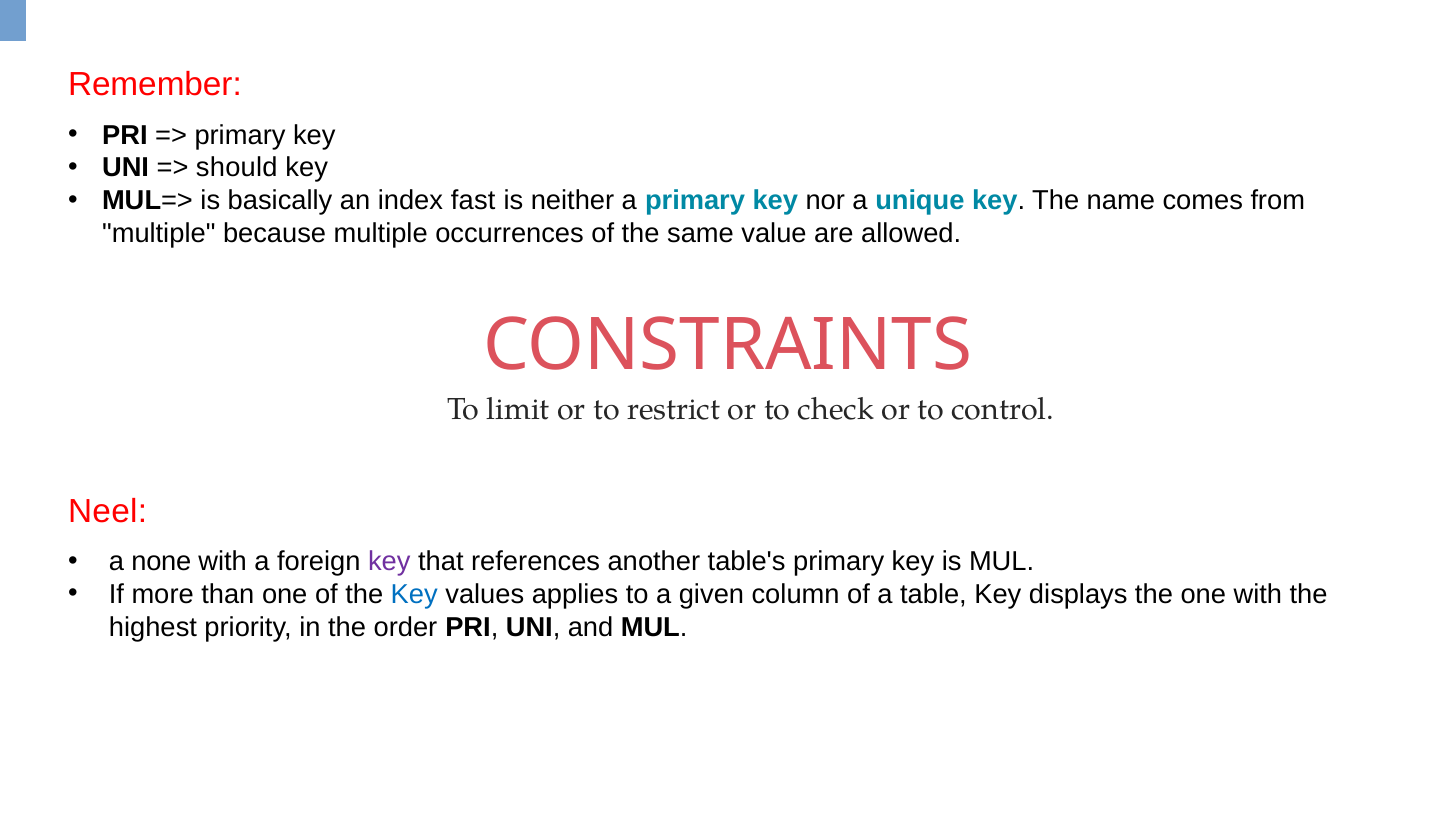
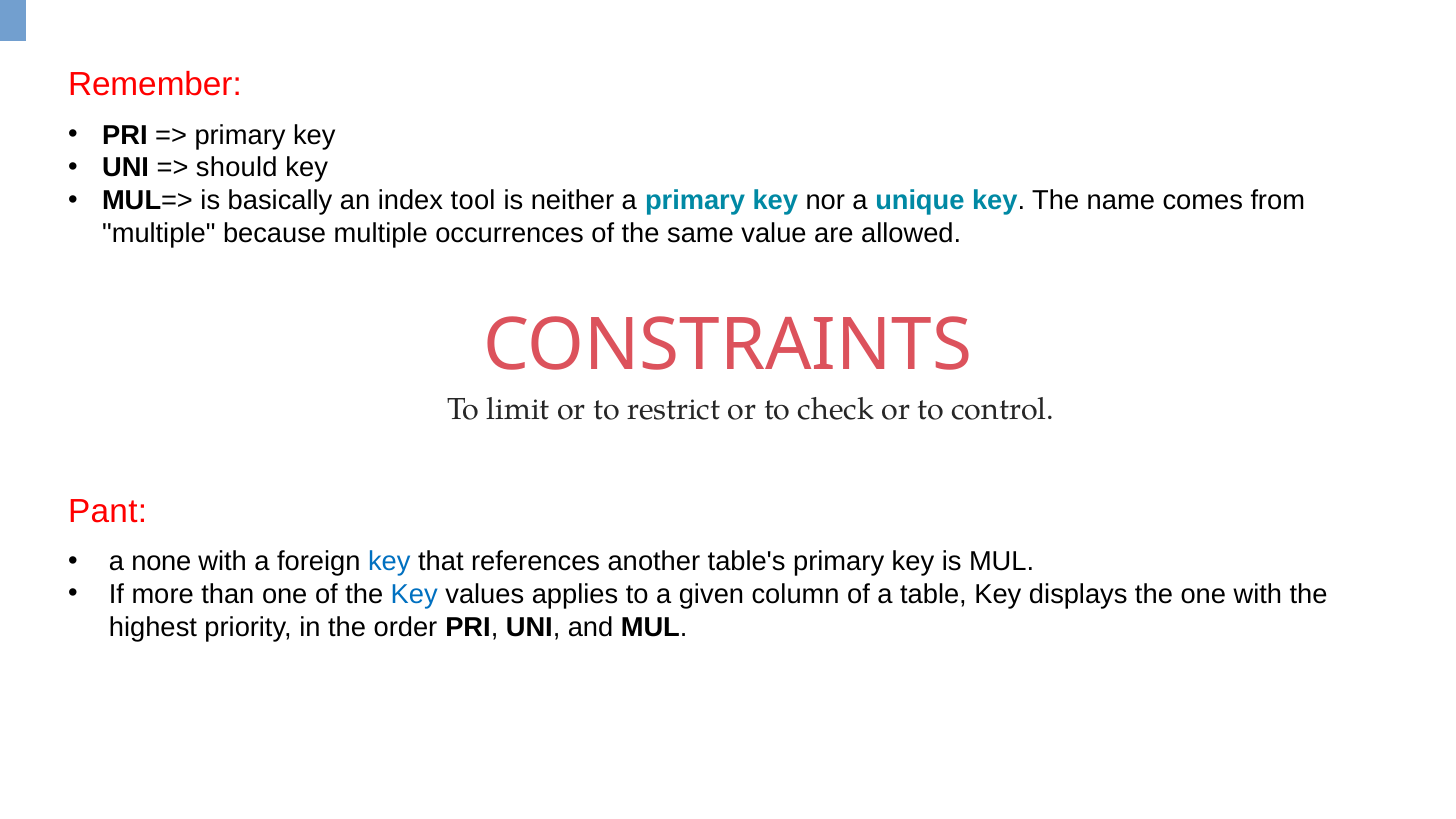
fast: fast -> tool (473, 201)
Neel: Neel -> Pant (108, 511)
key colour: purple -> blue (389, 561)
